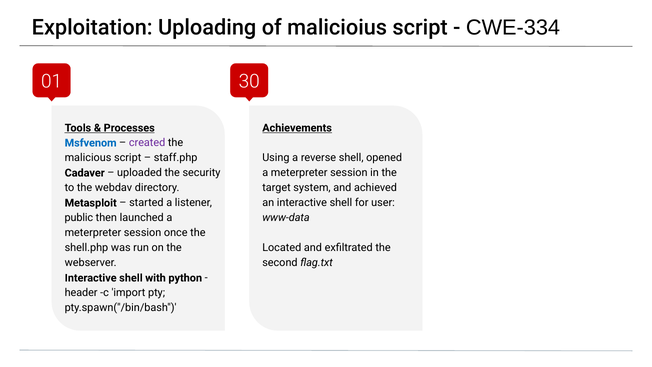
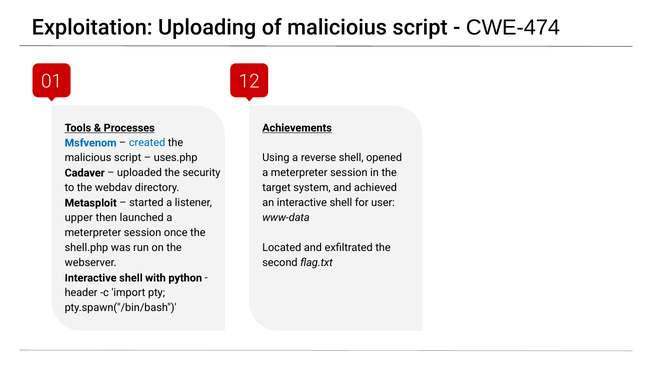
CWE-334: CWE-334 -> CWE-474 (513, 28)
30: 30 -> 12 (249, 82)
created colour: purple -> blue (147, 143)
staff.php: staff.php -> uses.php (176, 158)
public: public -> upper (79, 218)
